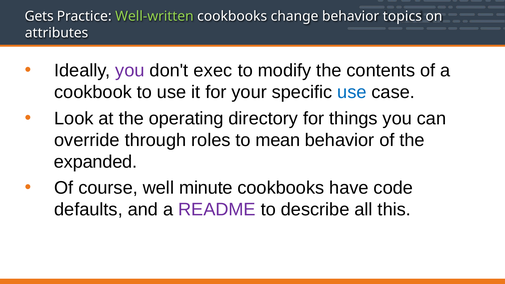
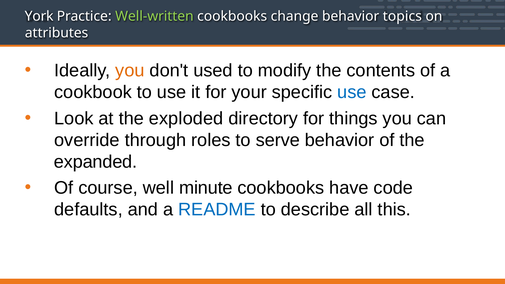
Gets: Gets -> York (39, 16)
you colour: purple -> orange (130, 71)
exec: exec -> used (213, 71)
operating: operating -> exploded (186, 118)
mean: mean -> serve (278, 140)
README colour: purple -> blue (217, 210)
